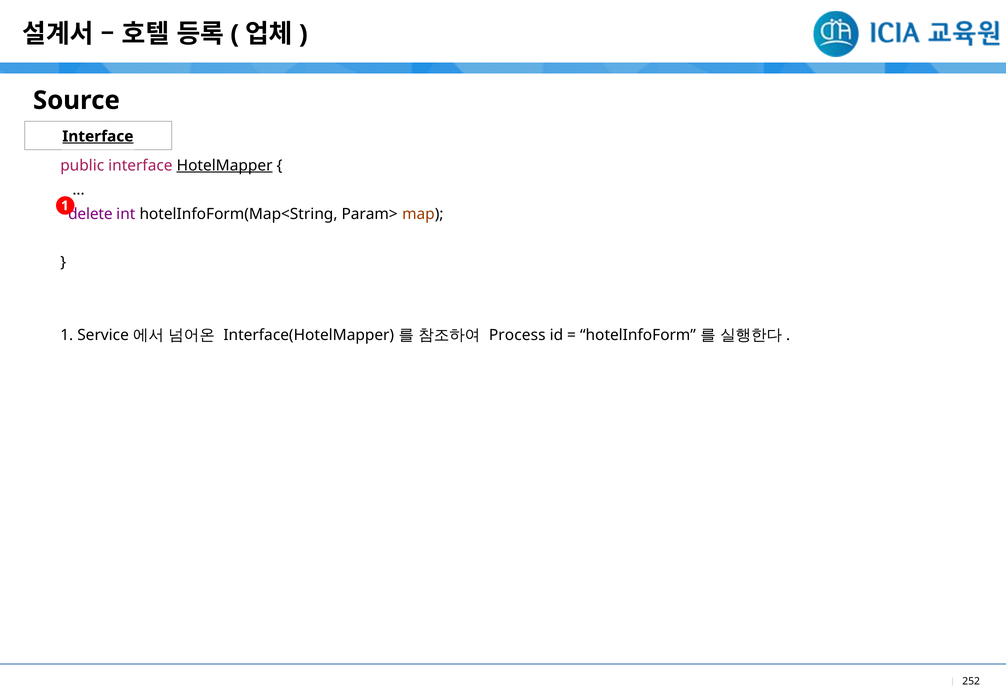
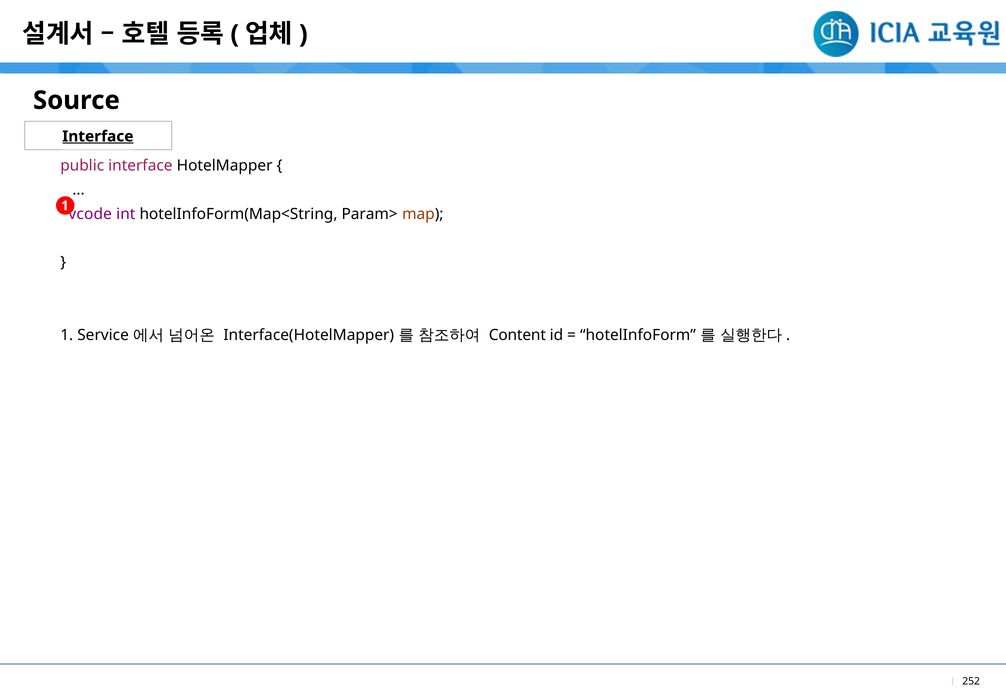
HotelMapper underline: present -> none (225, 165)
delete: delete -> vcode (90, 214)
Process: Process -> Content (517, 335)
